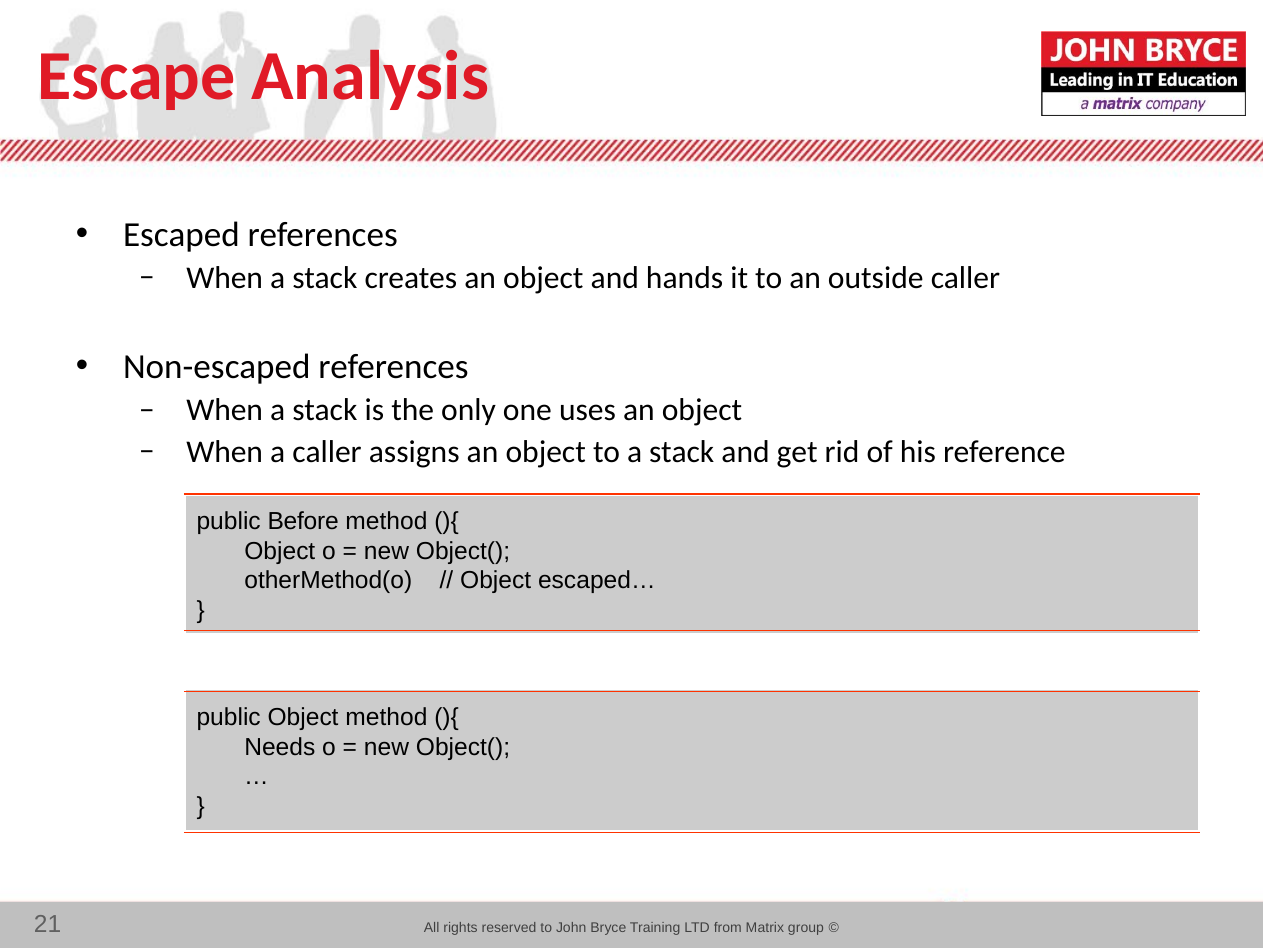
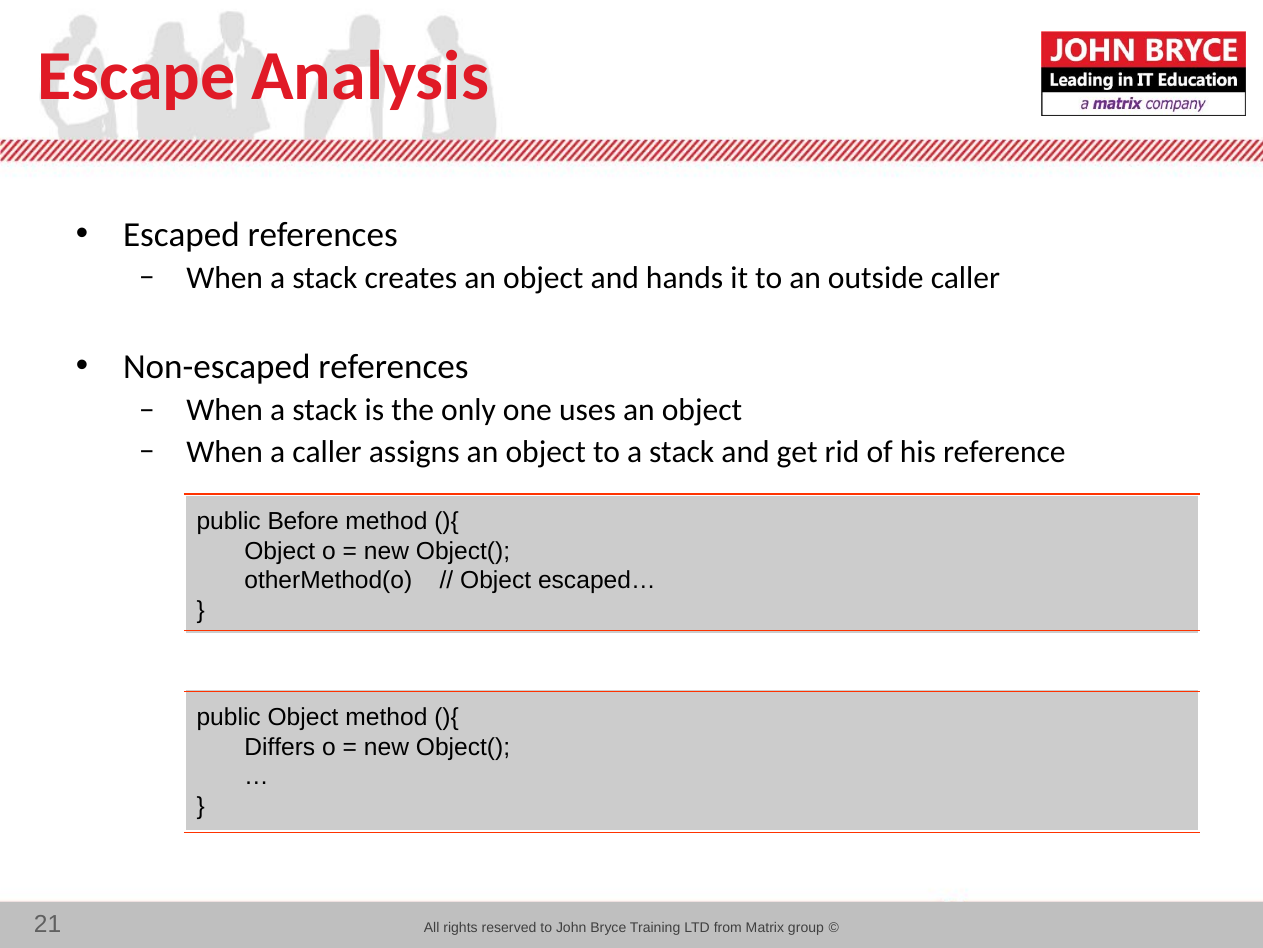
Needs: Needs -> Differs (280, 747)
